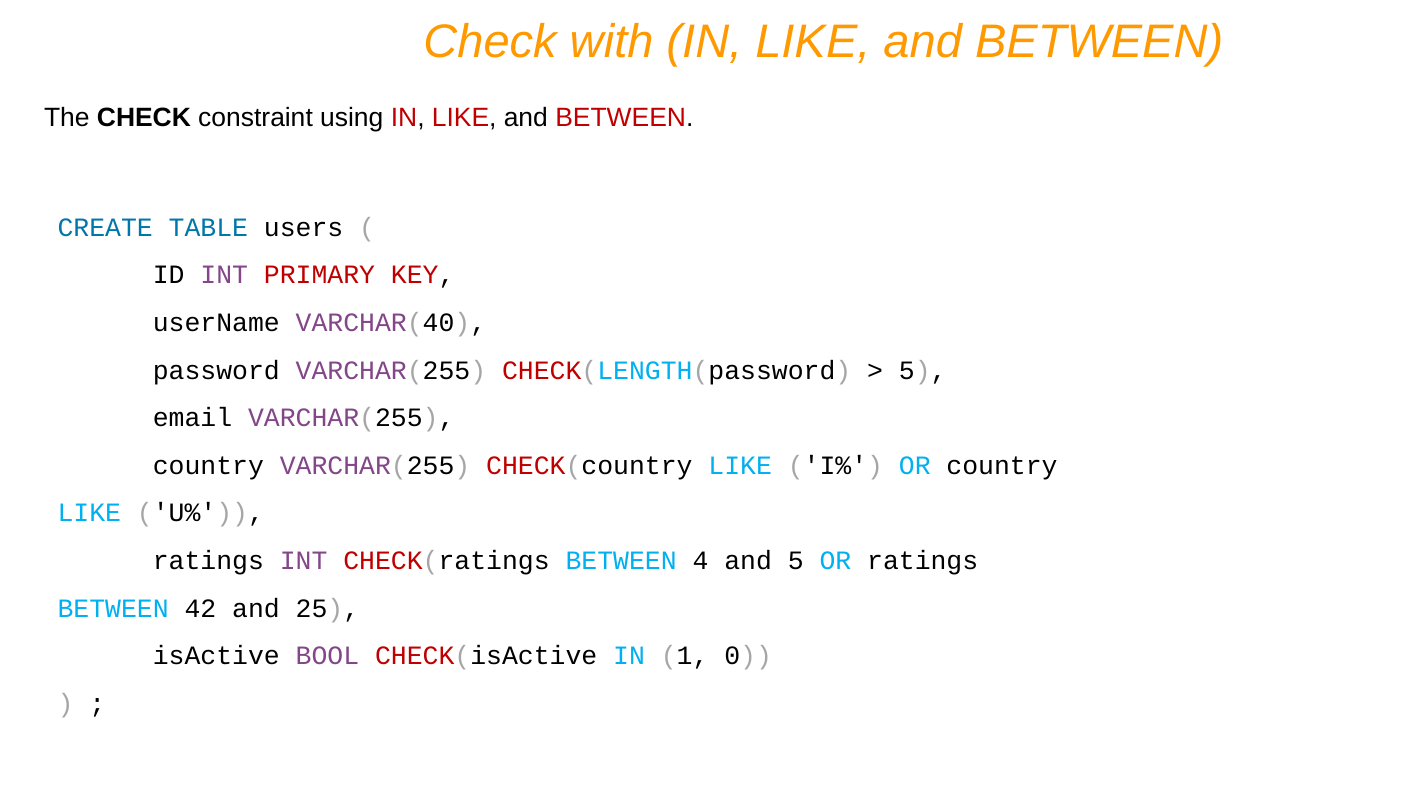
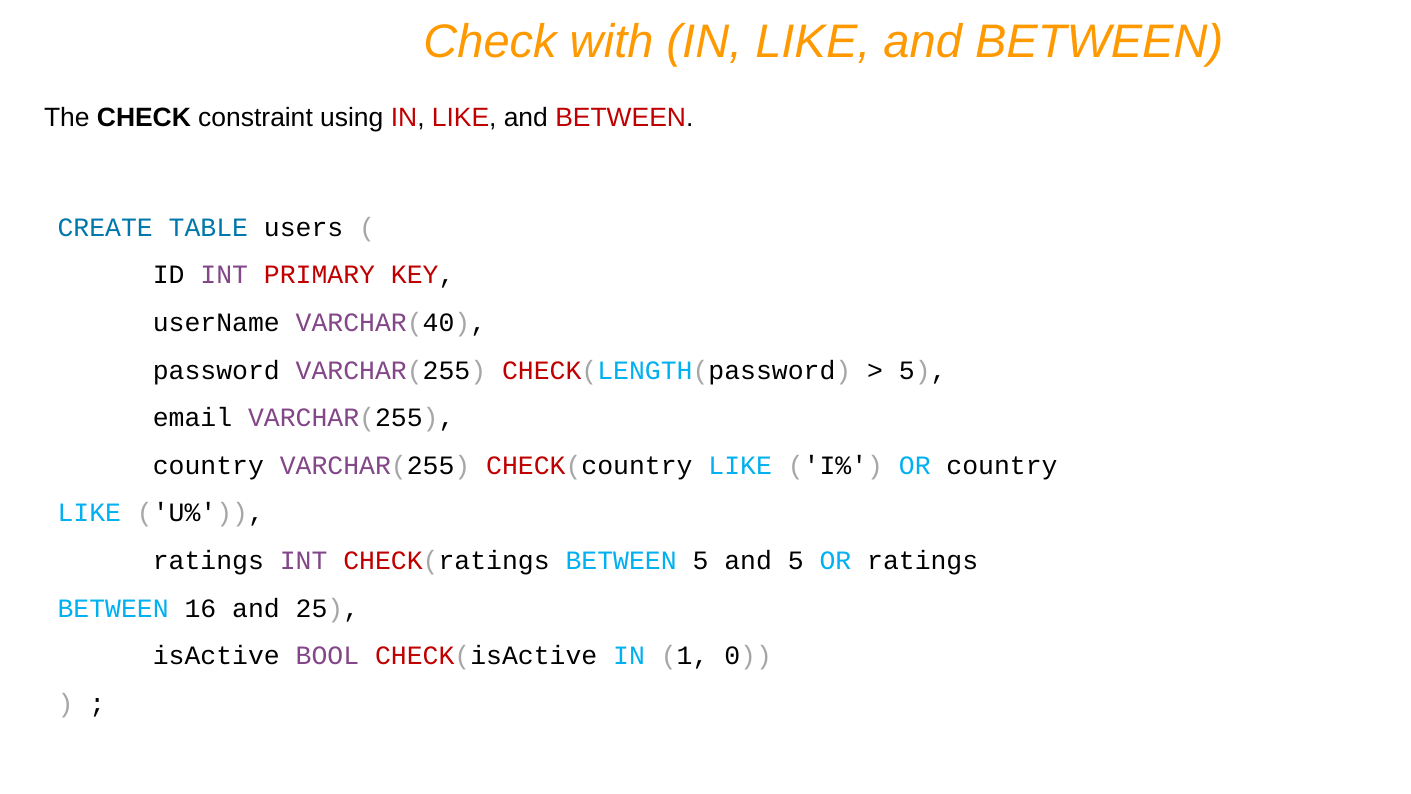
BETWEEN 4: 4 -> 5 (700, 561)
42: 42 -> 16 (200, 608)
